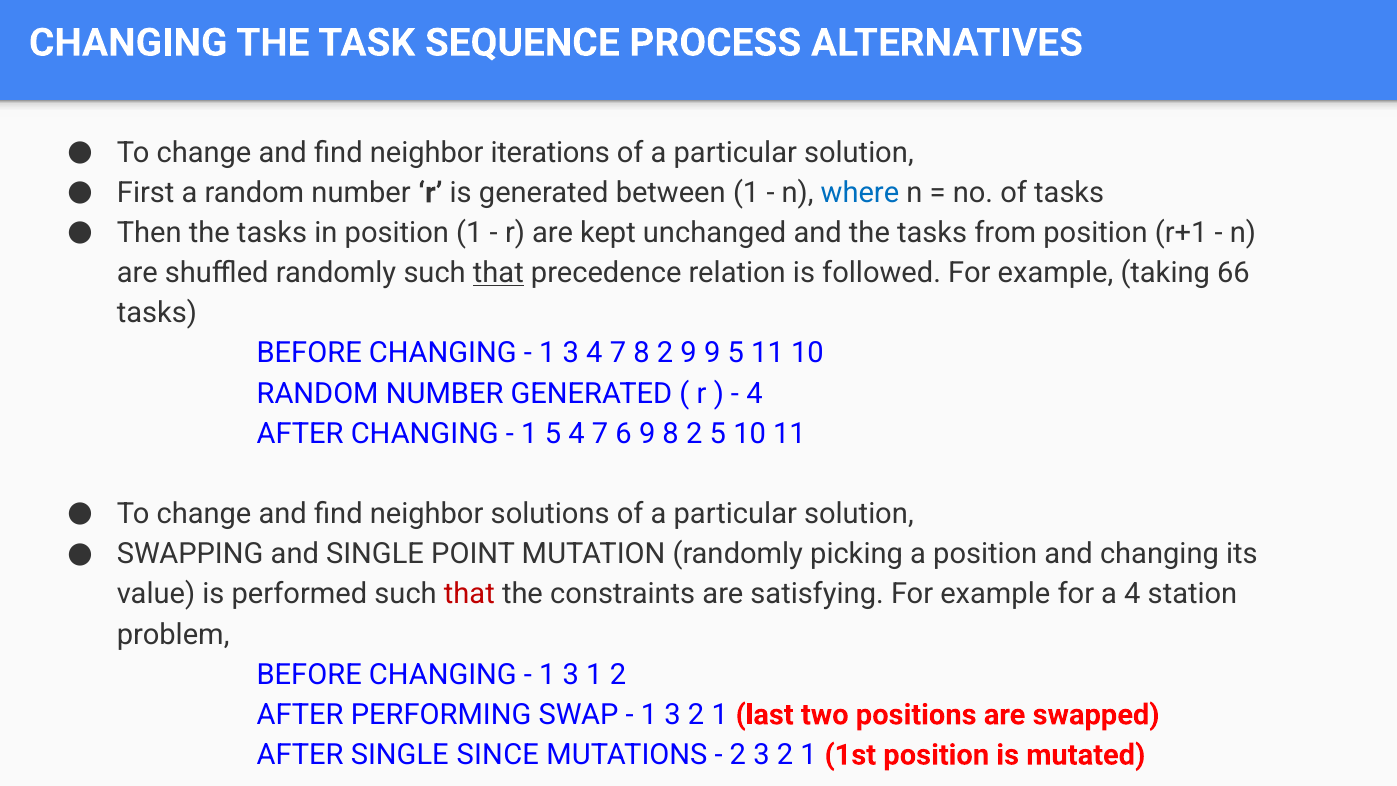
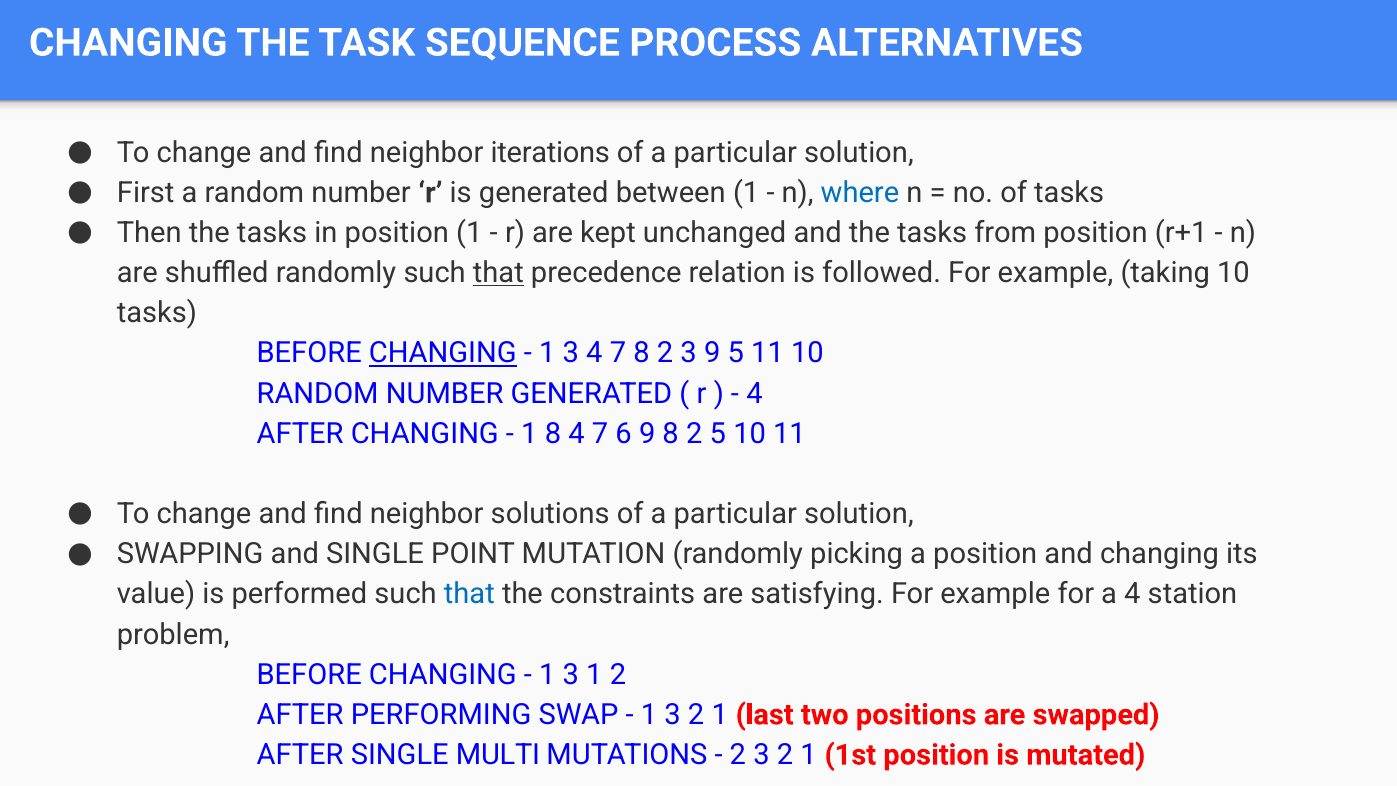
taking 66: 66 -> 10 (1233, 273)
CHANGING underline: none -> present (443, 353)
8 2 9: 9 -> 3 (689, 353)
1 5: 5 -> 8 (553, 434)
that colour: red -> blue (469, 594)
SINCE: SINCE -> MULTI (498, 755)
